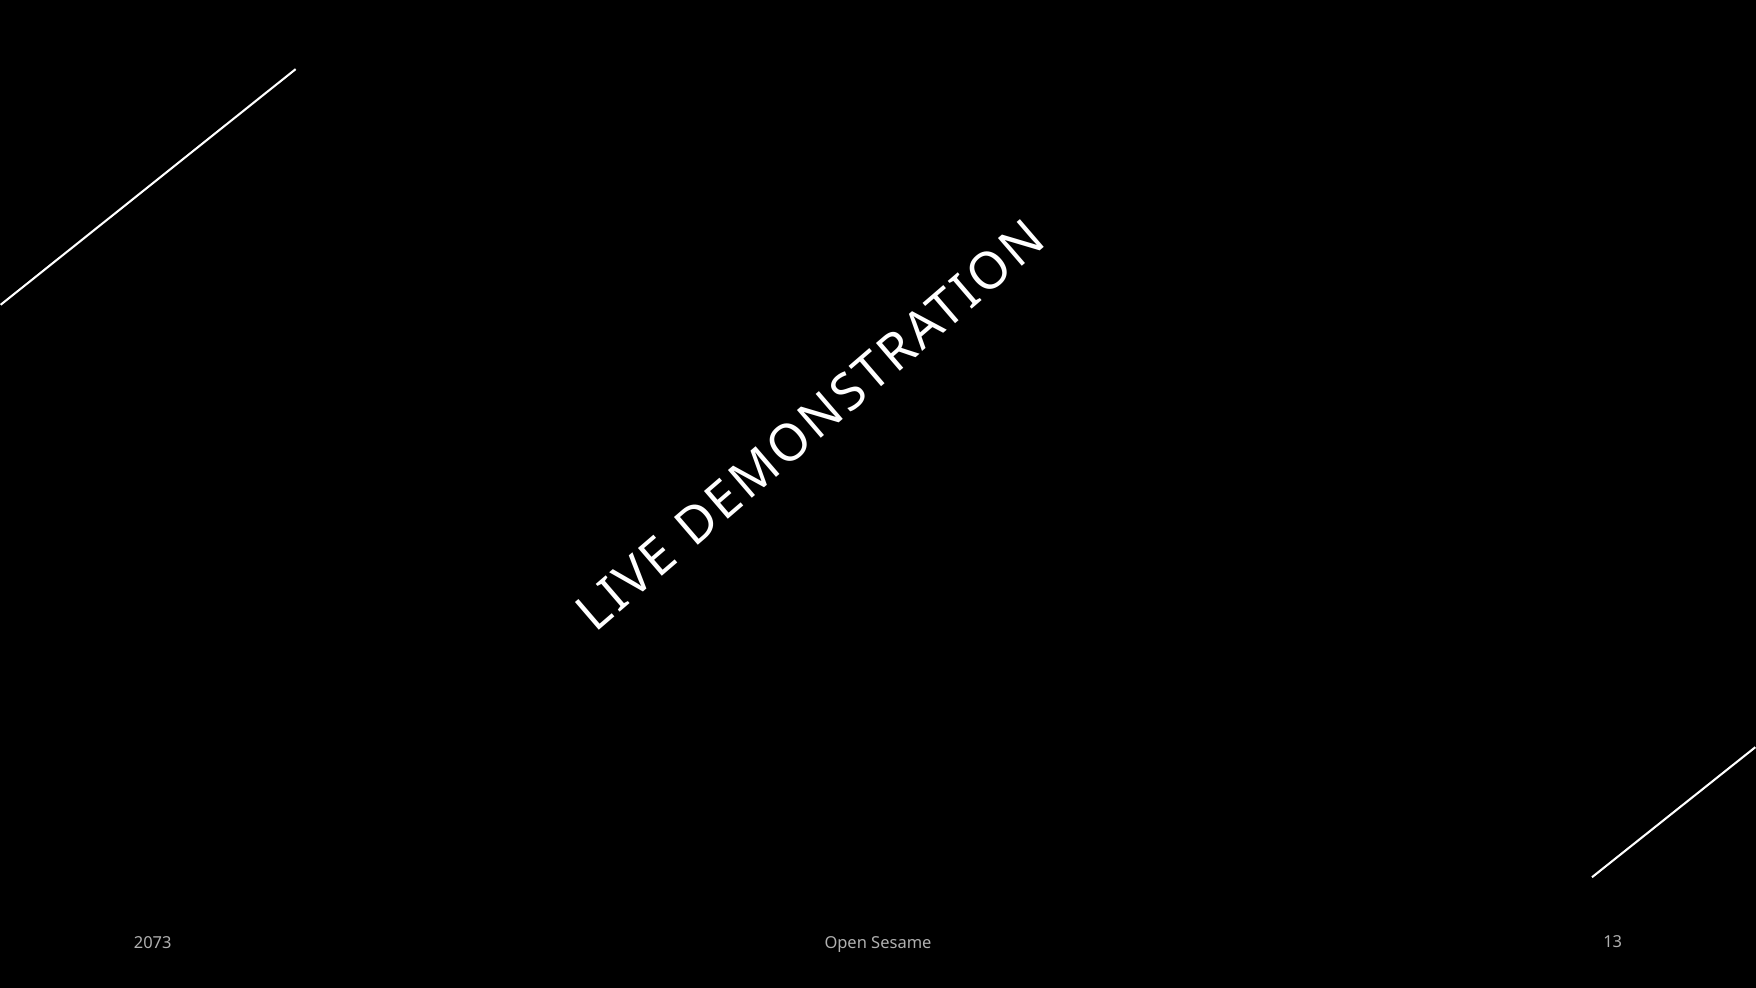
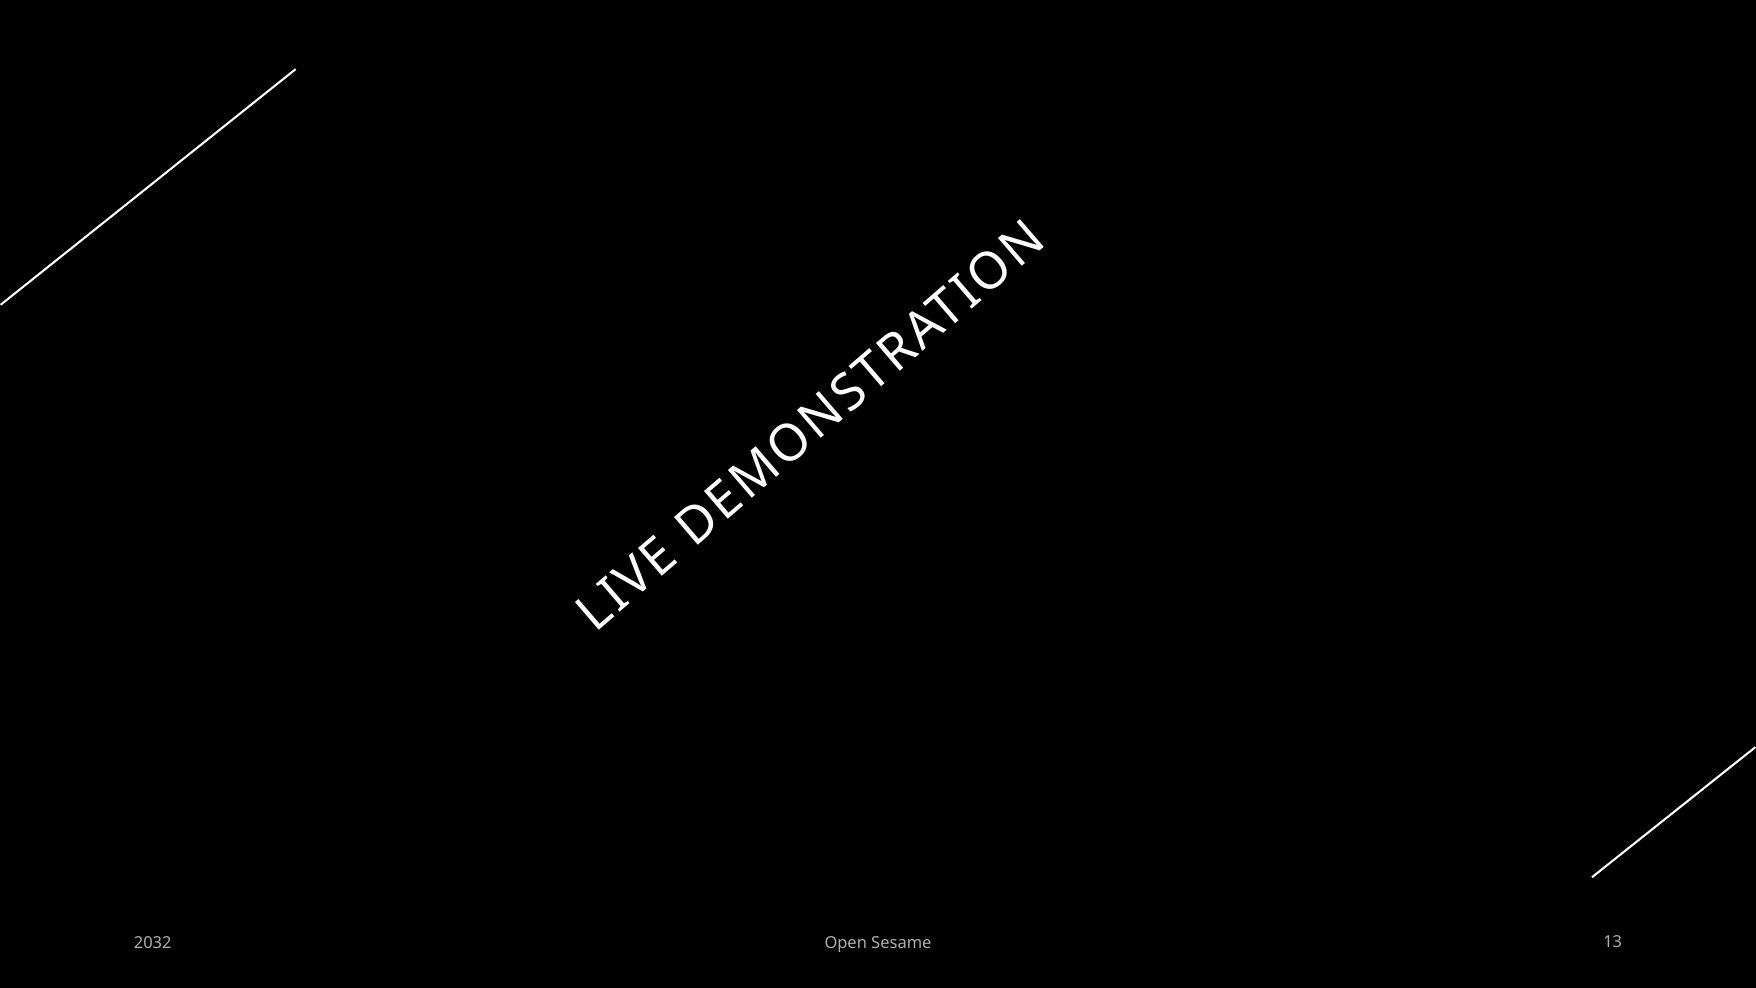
2073: 2073 -> 2032 (153, 943)
